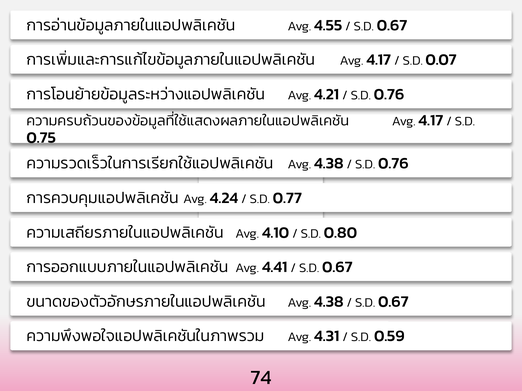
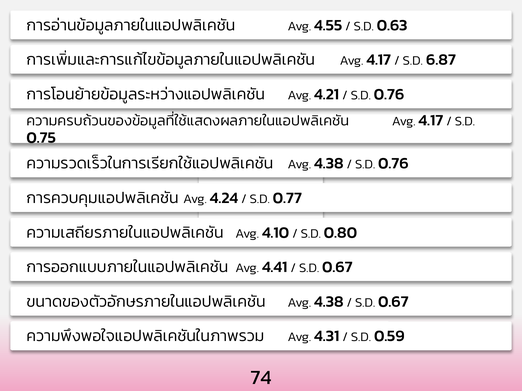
0.67: 0.67 -> 0.63 (392, 25)
0.07: 0.07 -> 6.87 (441, 60)
